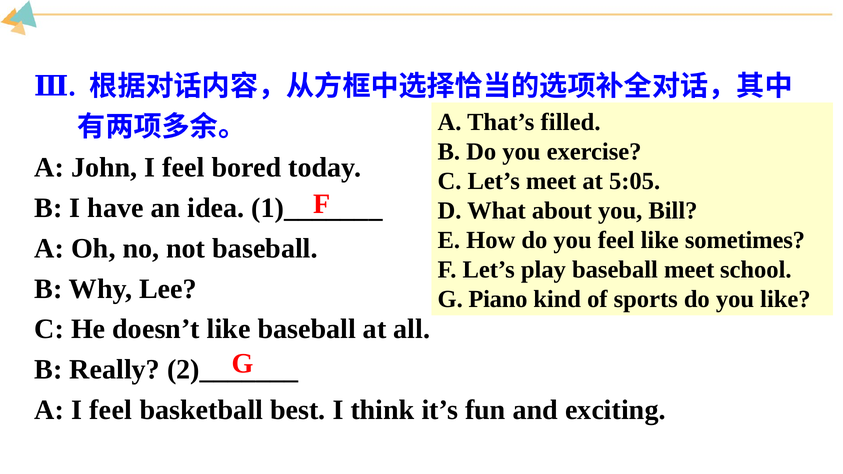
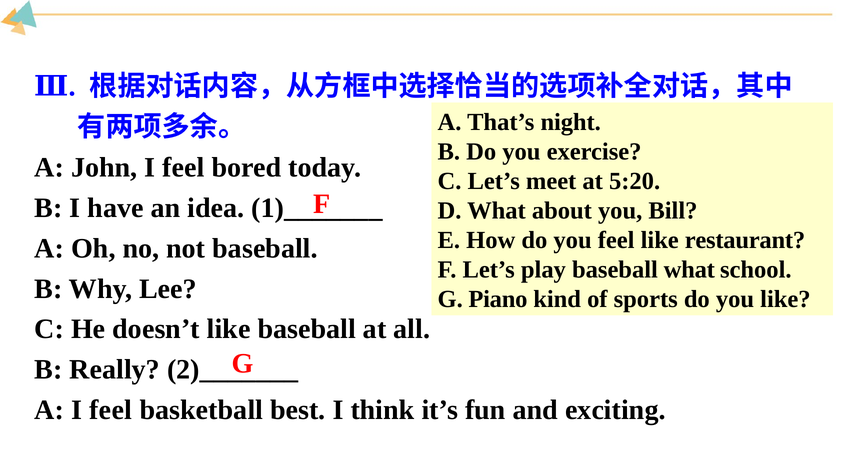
filled: filled -> night (571, 122)
5:05: 5:05 -> 5:20 (635, 181)
sometimes: sometimes -> restaurant (745, 240)
baseball meet: meet -> what (689, 270)
